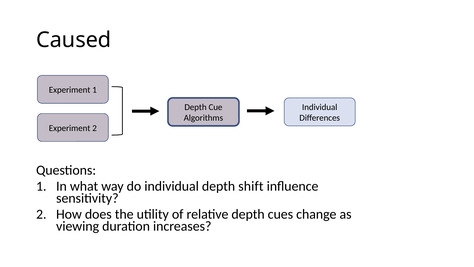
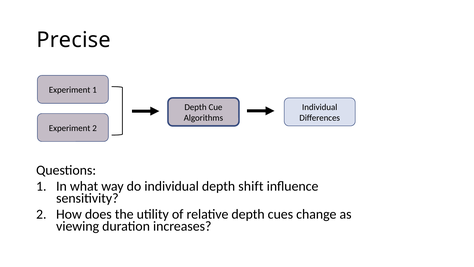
Caused: Caused -> Precise (74, 40)
